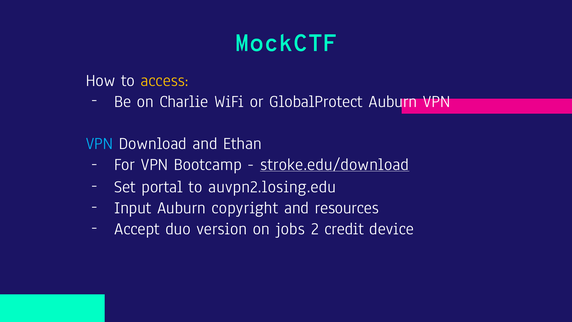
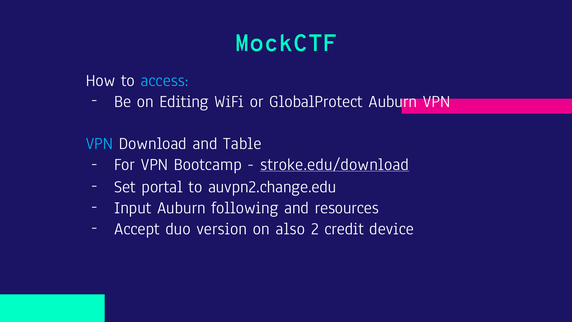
access colour: yellow -> light blue (165, 80)
Charlie: Charlie -> Editing (184, 101)
Ethan: Ethan -> Table (242, 143)
auvpn2.losing.edu: auvpn2.losing.edu -> auvpn2.change.edu (272, 187)
copyright: copyright -> following (245, 208)
jobs: jobs -> also (290, 229)
